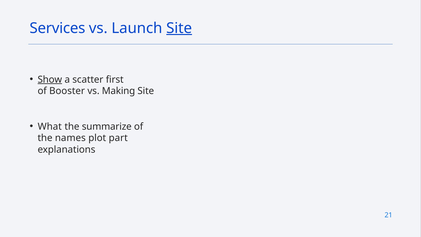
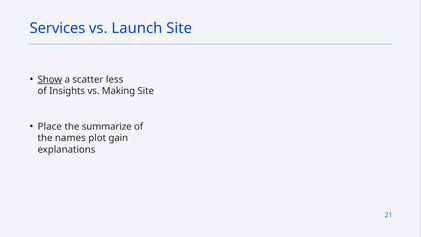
Site underline: present -> none (179, 28)
first: first -> less (115, 79)
Booster: Booster -> Insights (67, 91)
What: What -> Place (50, 126)
part: part -> gain (118, 138)
